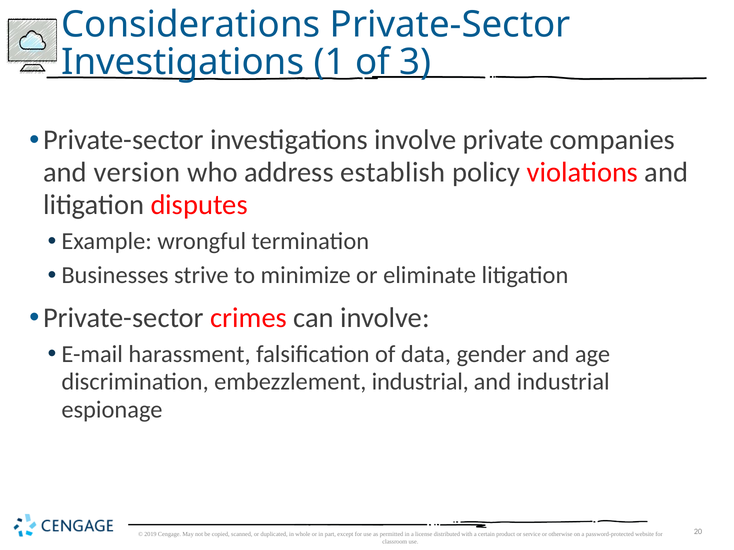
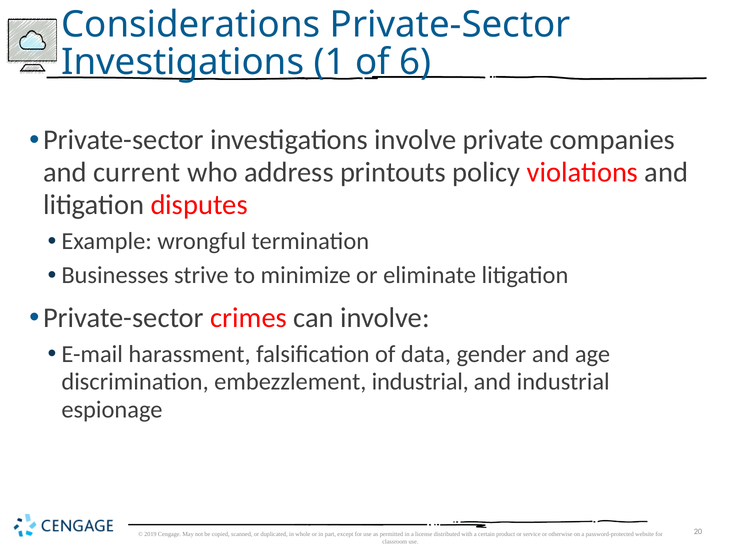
3: 3 -> 6 (415, 62)
version: version -> current (137, 173)
establish: establish -> printouts (393, 173)
